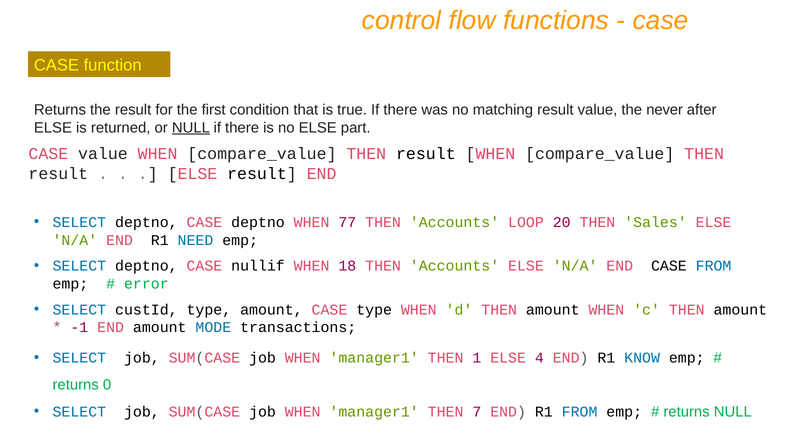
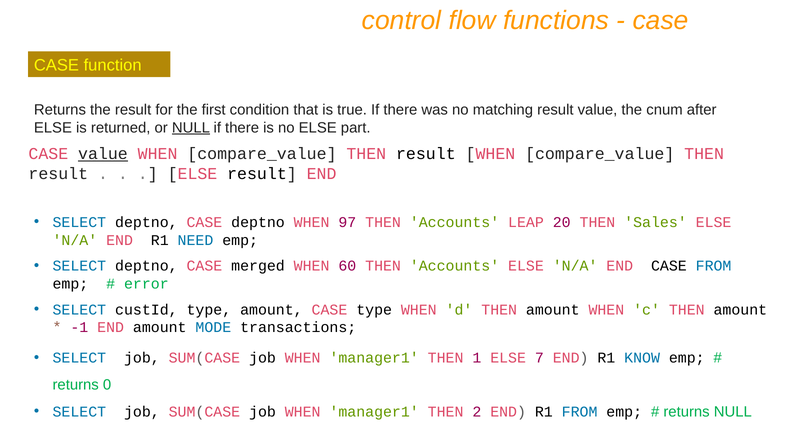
never: never -> cnum (665, 110)
value underline: none -> present (103, 154)
77: 77 -> 97 (347, 222)
LOOP: LOOP -> LEAP (526, 222)
nullif: nullif -> merged (258, 266)
18: 18 -> 60 (347, 266)
4: 4 -> 7 (539, 358)
7: 7 -> 2 (477, 411)
